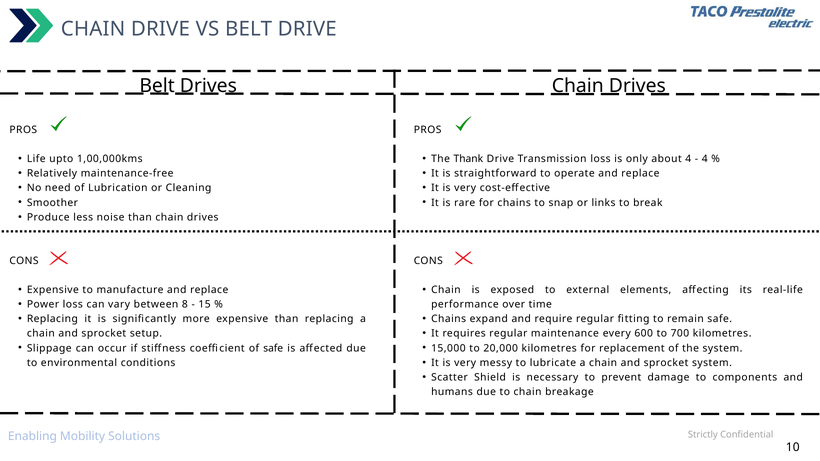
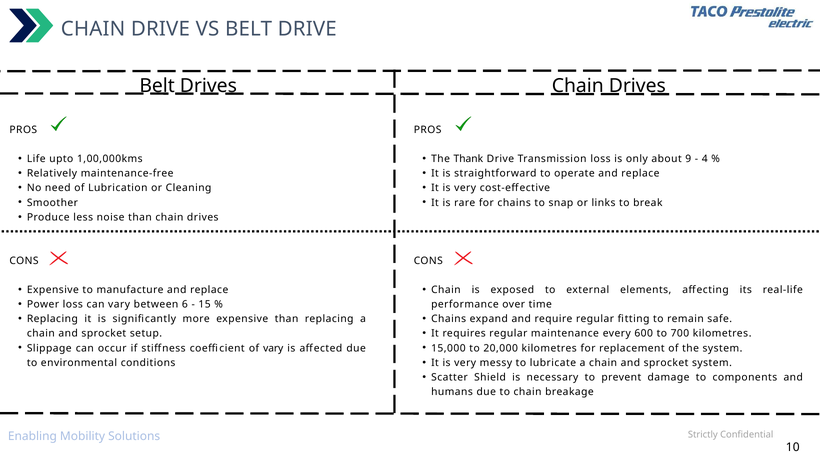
about 4: 4 -> 9 (688, 159)
8: 8 -> 6 (185, 305)
of safe: safe -> vary (273, 348)
